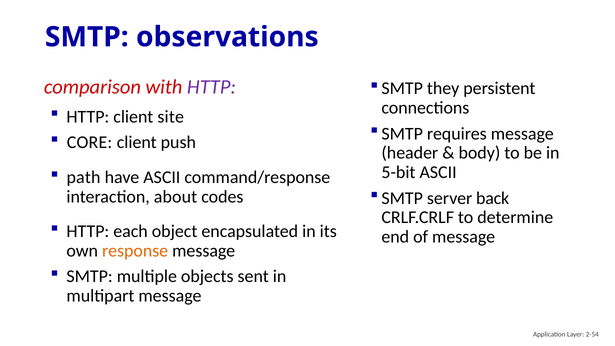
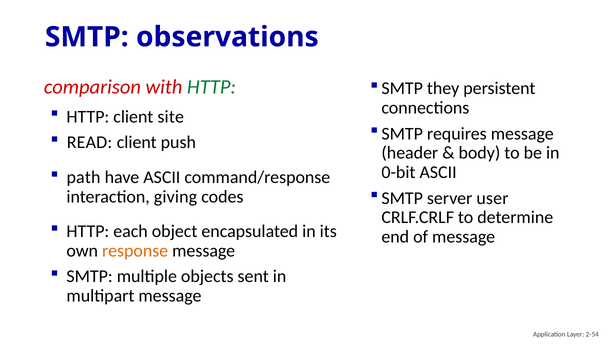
HTTP colour: purple -> green (211, 87)
CORE: CORE -> READ (90, 142)
5-bit: 5-bit -> 0-bit (398, 172)
back: back -> user (492, 198)
about: about -> giving (175, 197)
